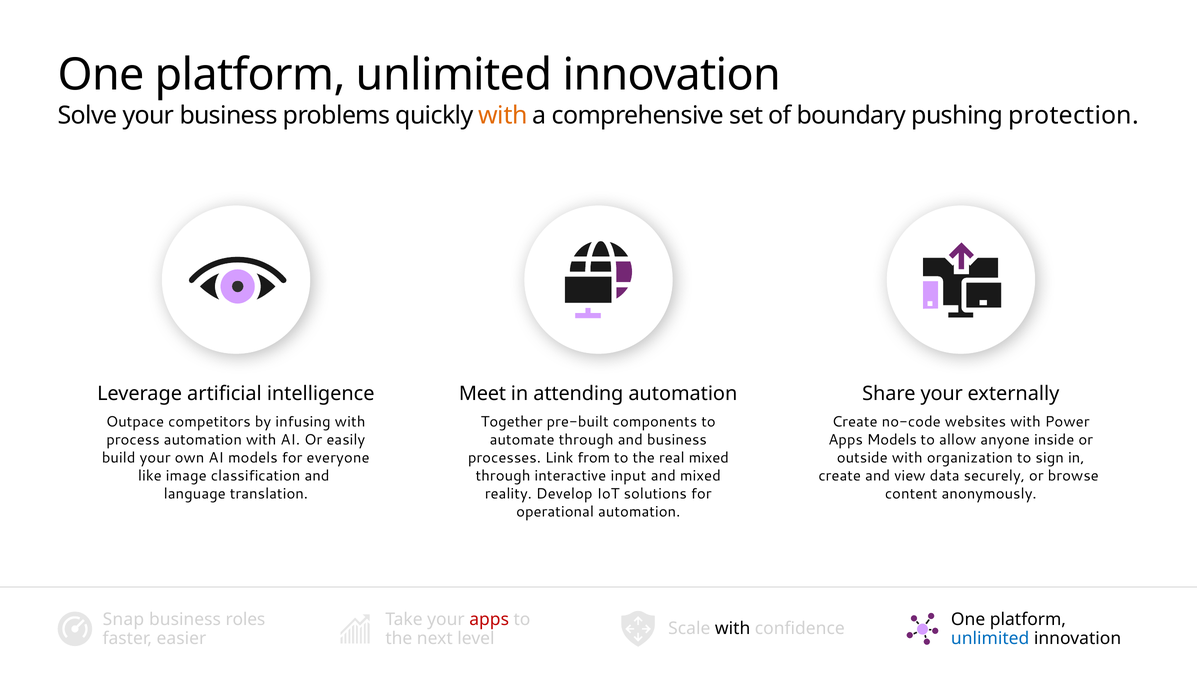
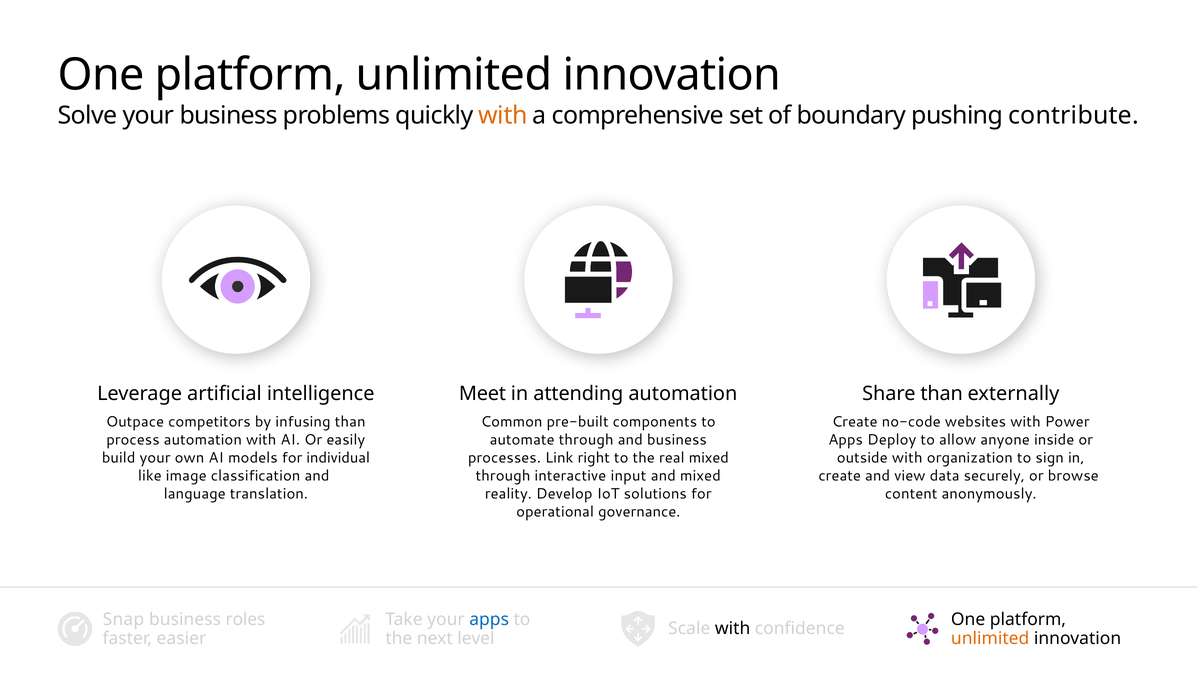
protection: protection -> contribute (1074, 115)
Share your: your -> than (942, 394)
infusing with: with -> than (350, 422)
Together: Together -> Common (512, 422)
Apps Models: Models -> Deploy (892, 440)
everyone: everyone -> individual (338, 458)
from: from -> right (594, 458)
operational automation: automation -> governance (639, 512)
apps colour: red -> blue (489, 620)
unlimited colour: blue -> orange (990, 639)
